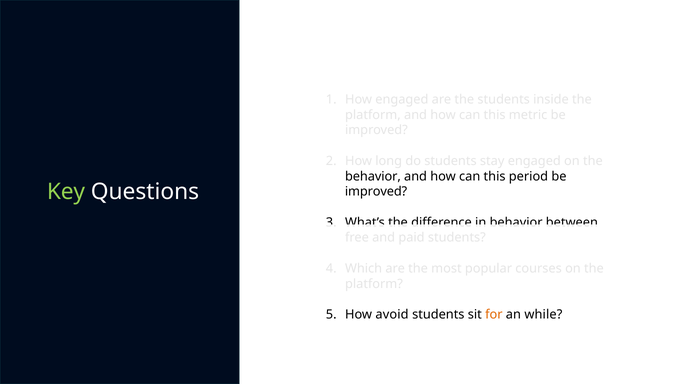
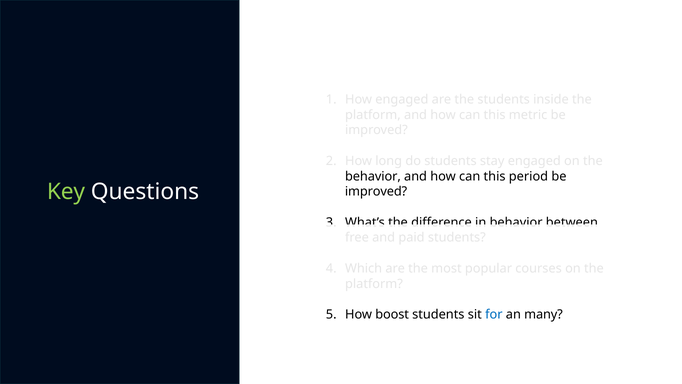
avoid: avoid -> boost (392, 314)
for colour: orange -> blue (494, 314)
while: while -> many (543, 314)
